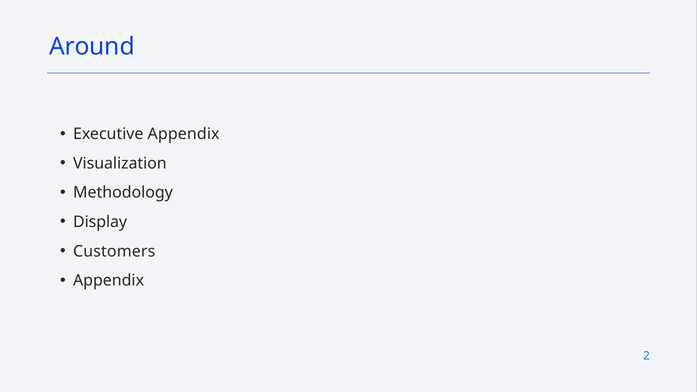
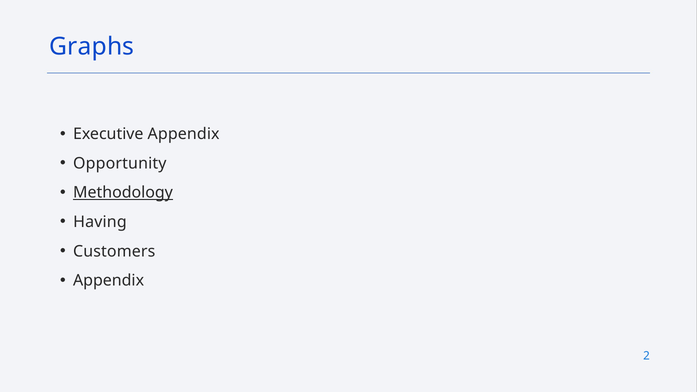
Around: Around -> Graphs (92, 47)
Visualization: Visualization -> Opportunity (120, 163)
Methodology underline: none -> present (123, 193)
Display: Display -> Having (100, 222)
